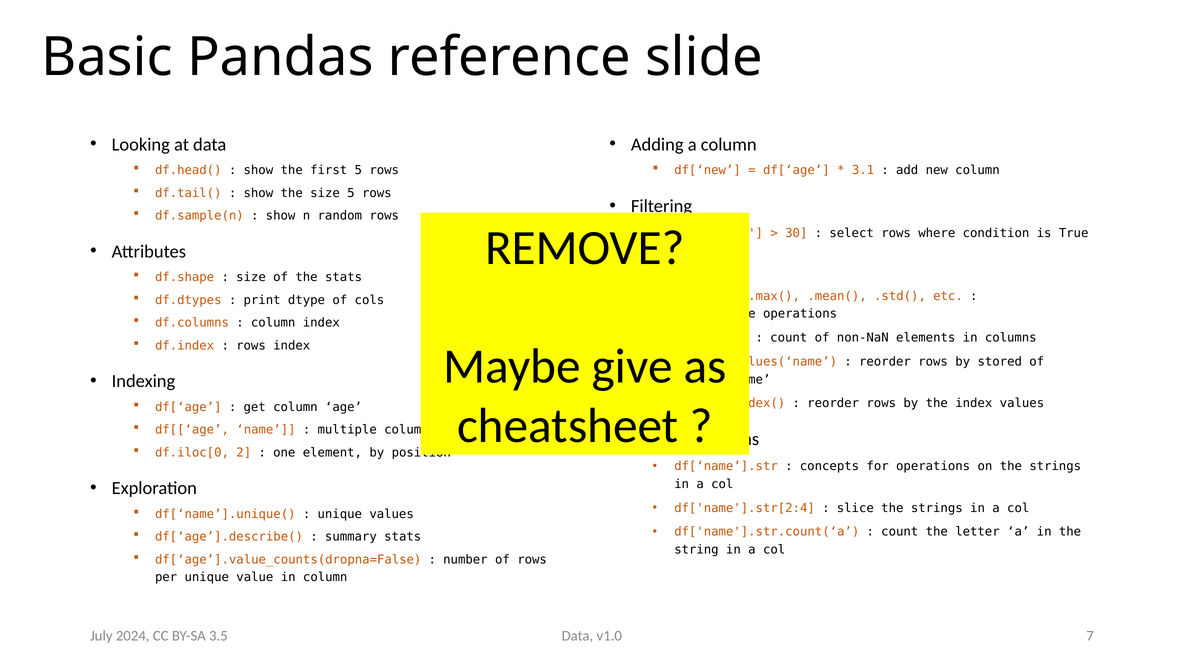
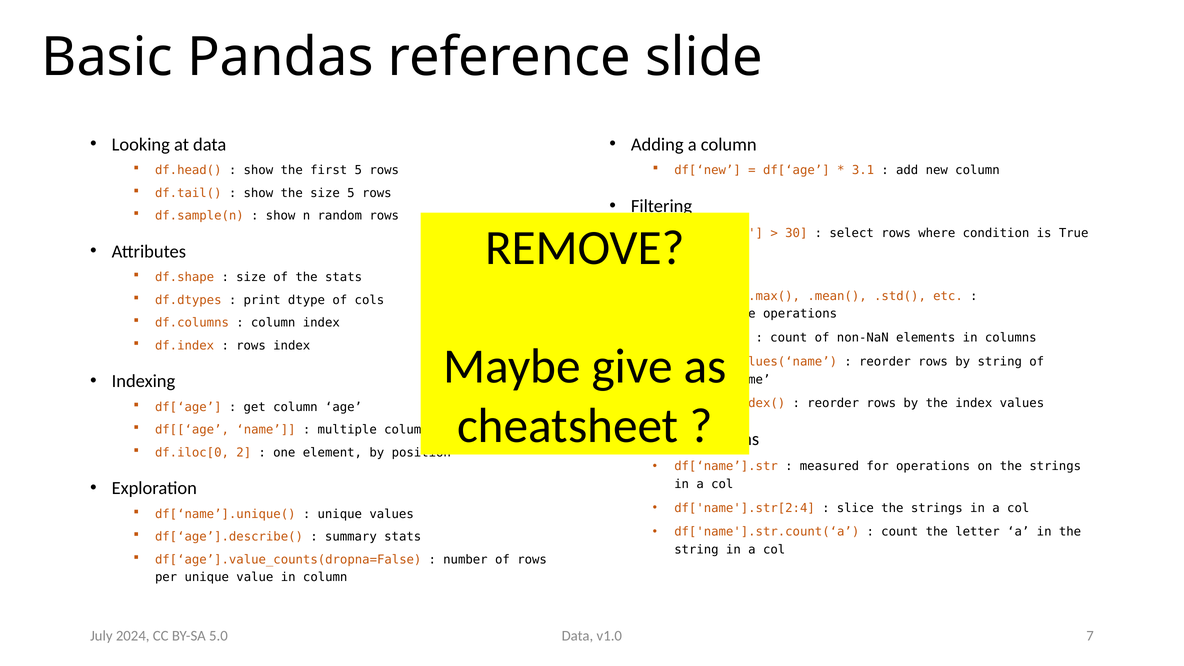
by stored: stored -> string (1000, 362)
concepts: concepts -> measured (829, 466)
3.5: 3.5 -> 5.0 (218, 636)
